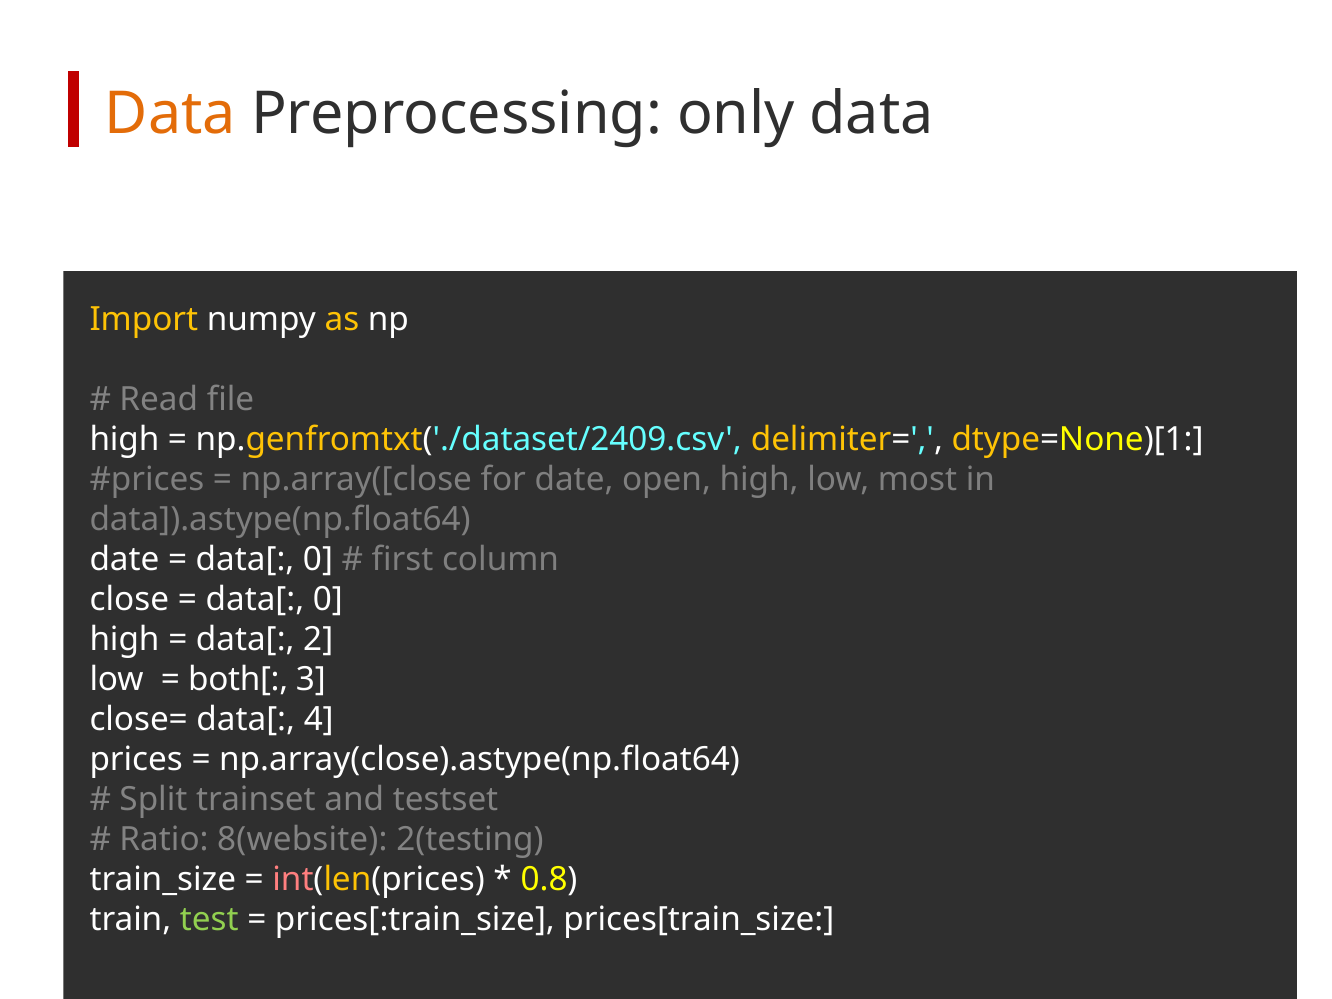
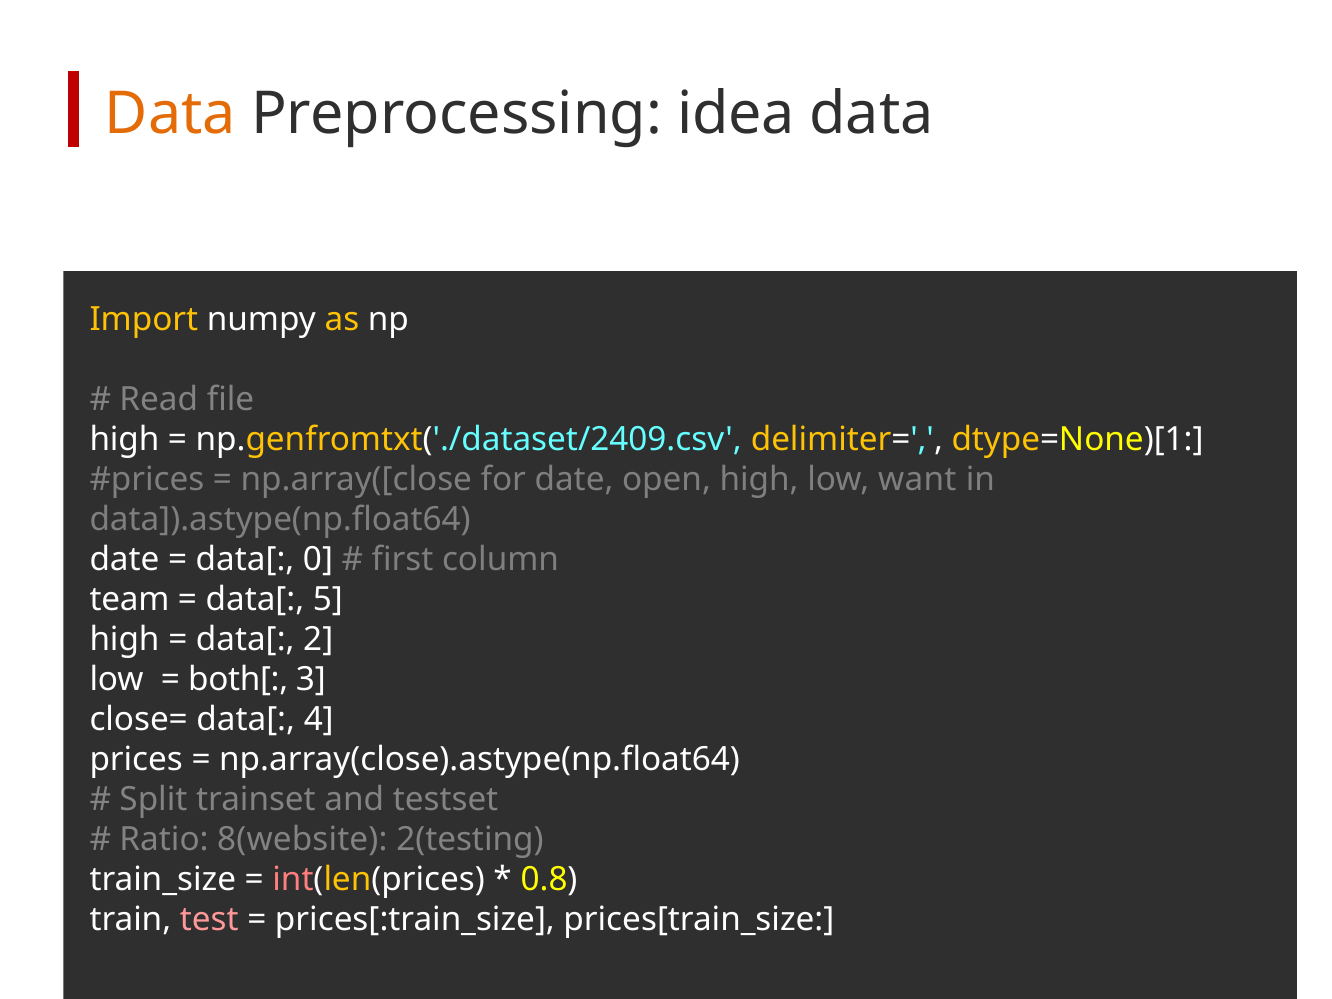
only: only -> idea (736, 114)
most: most -> want (917, 480)
close: close -> team (130, 599)
0: 0 -> 5 (328, 599)
test colour: light green -> pink (209, 919)
